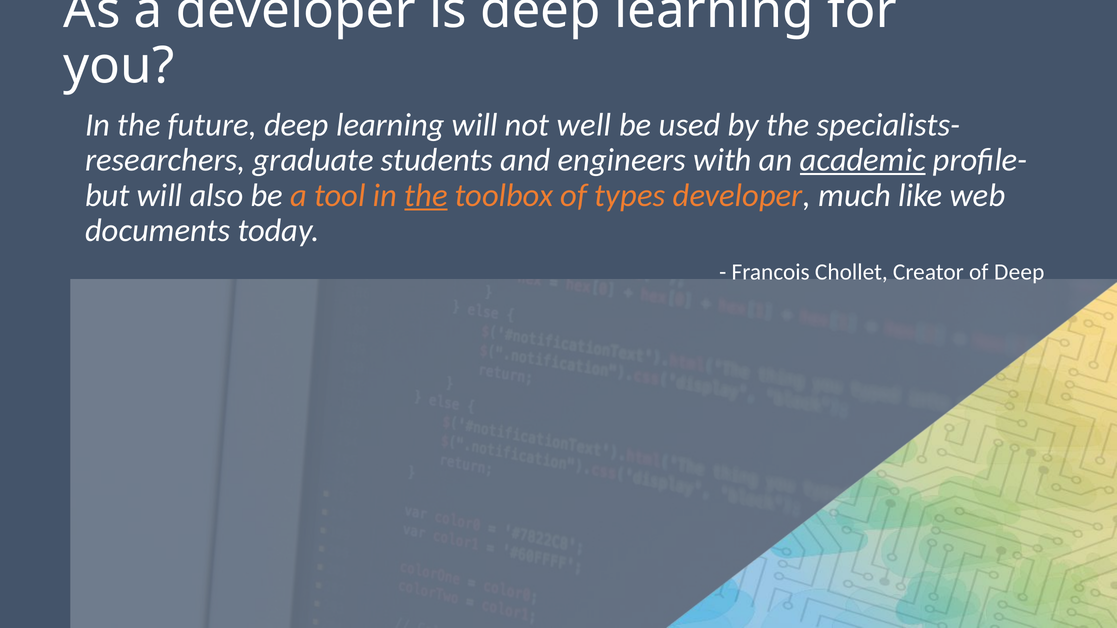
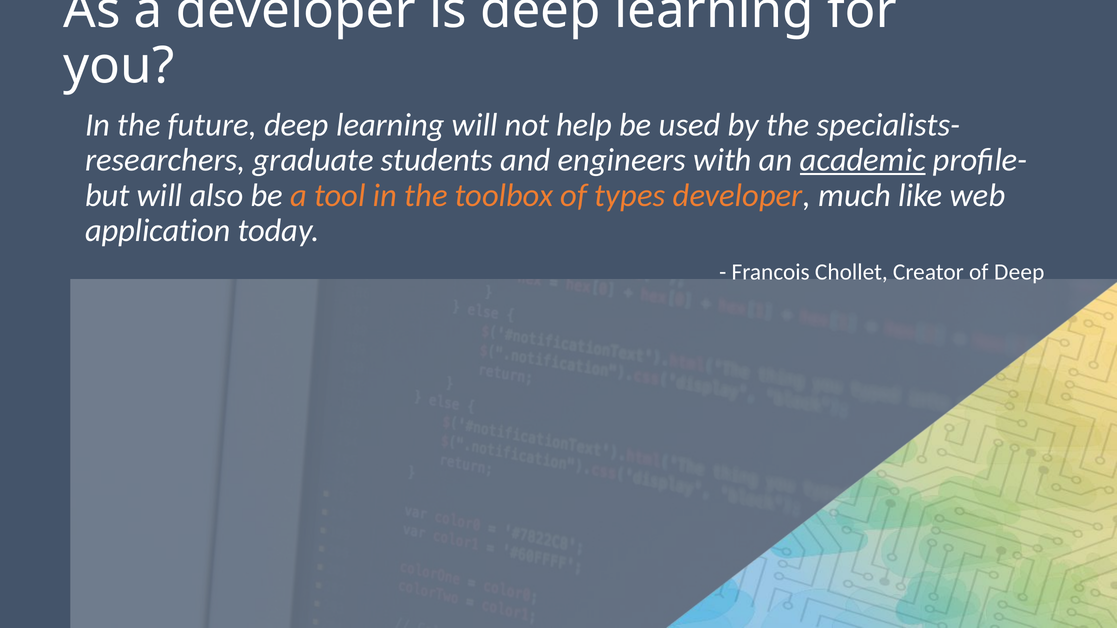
well: well -> help (584, 125)
the underline: present -> none (426, 195)
documents: documents -> application (158, 231)
